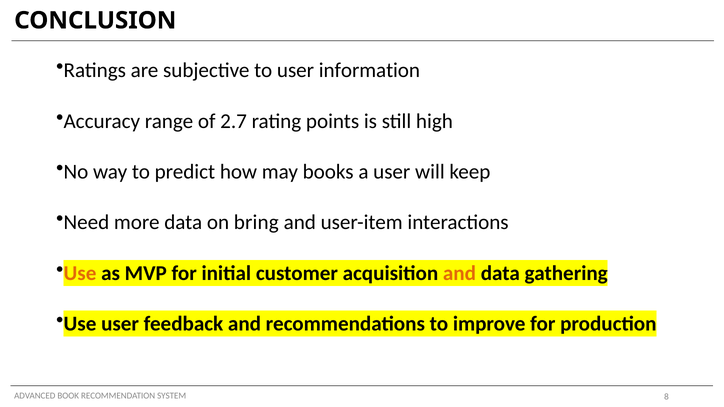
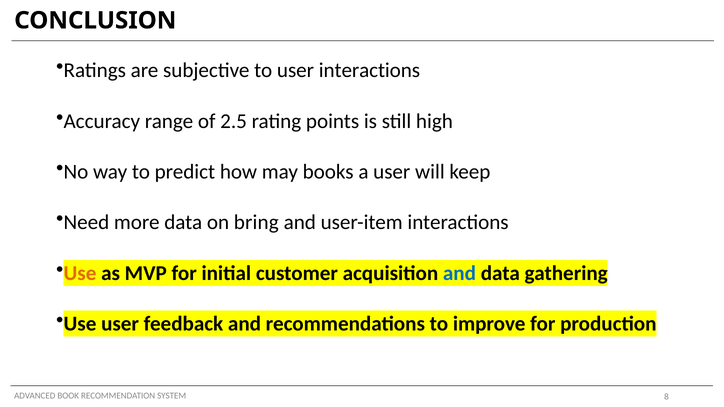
user information: information -> interactions (369, 70)
2.7: 2.7 -> 2.5 (234, 121)
and colour: orange -> blue (459, 273)
